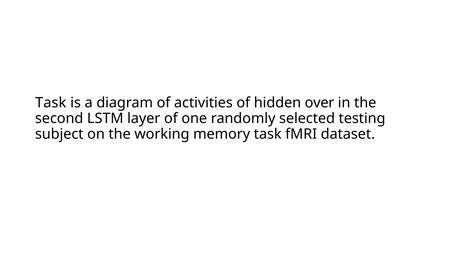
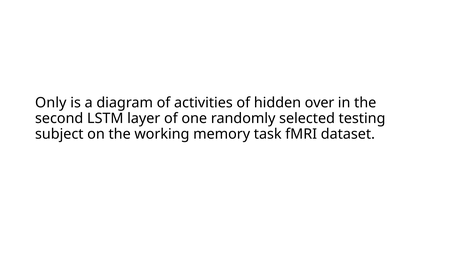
Task: Task -> Only (51, 103)
